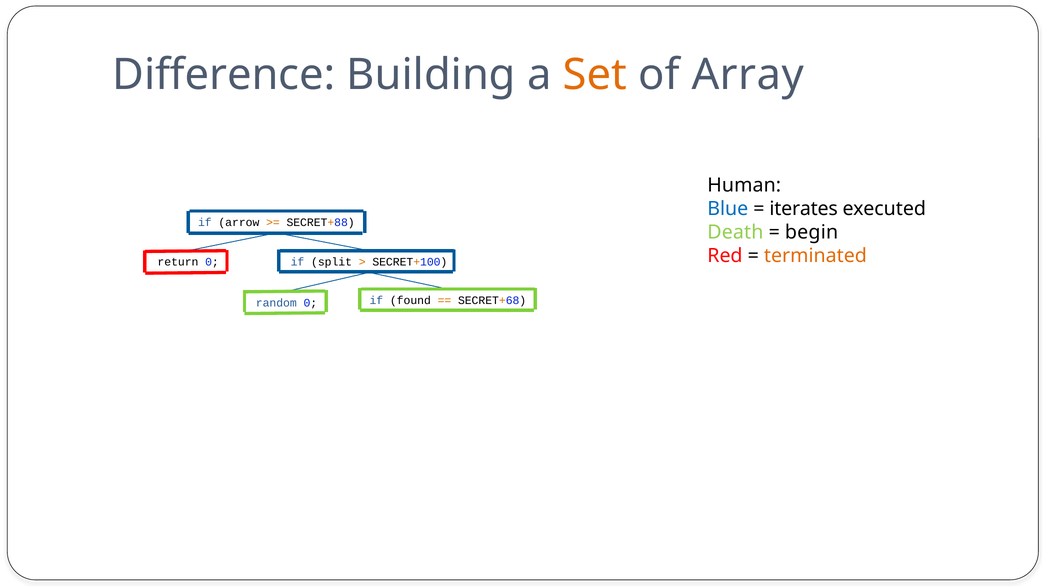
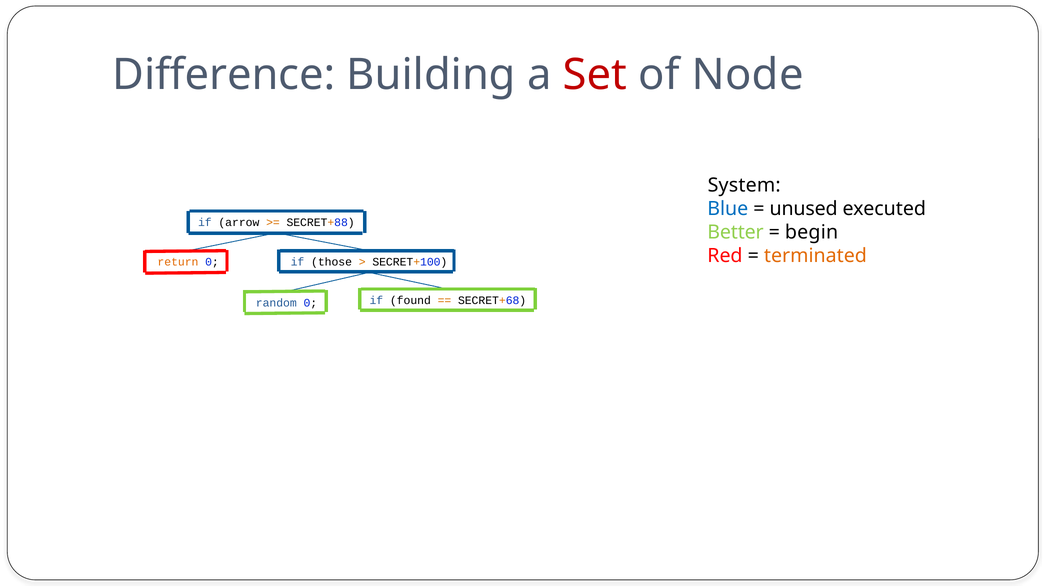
Set colour: orange -> red (595, 75)
Array: Array -> Node (748, 75)
Human: Human -> System (744, 185)
iterates: iterates -> unused (804, 209)
Death: Death -> Better (736, 232)
return colour: black -> orange (178, 262)
split: split -> those (332, 262)
